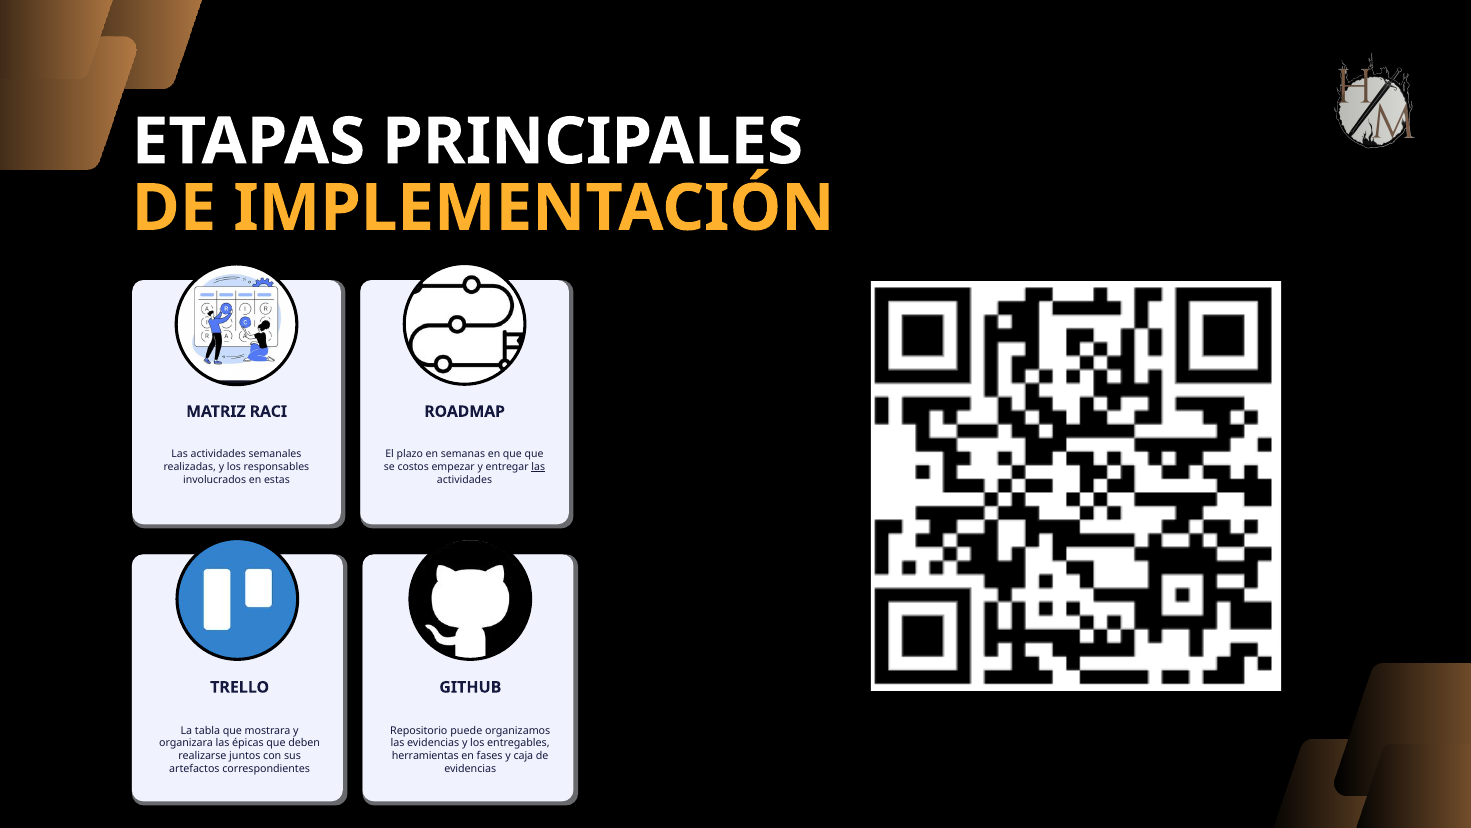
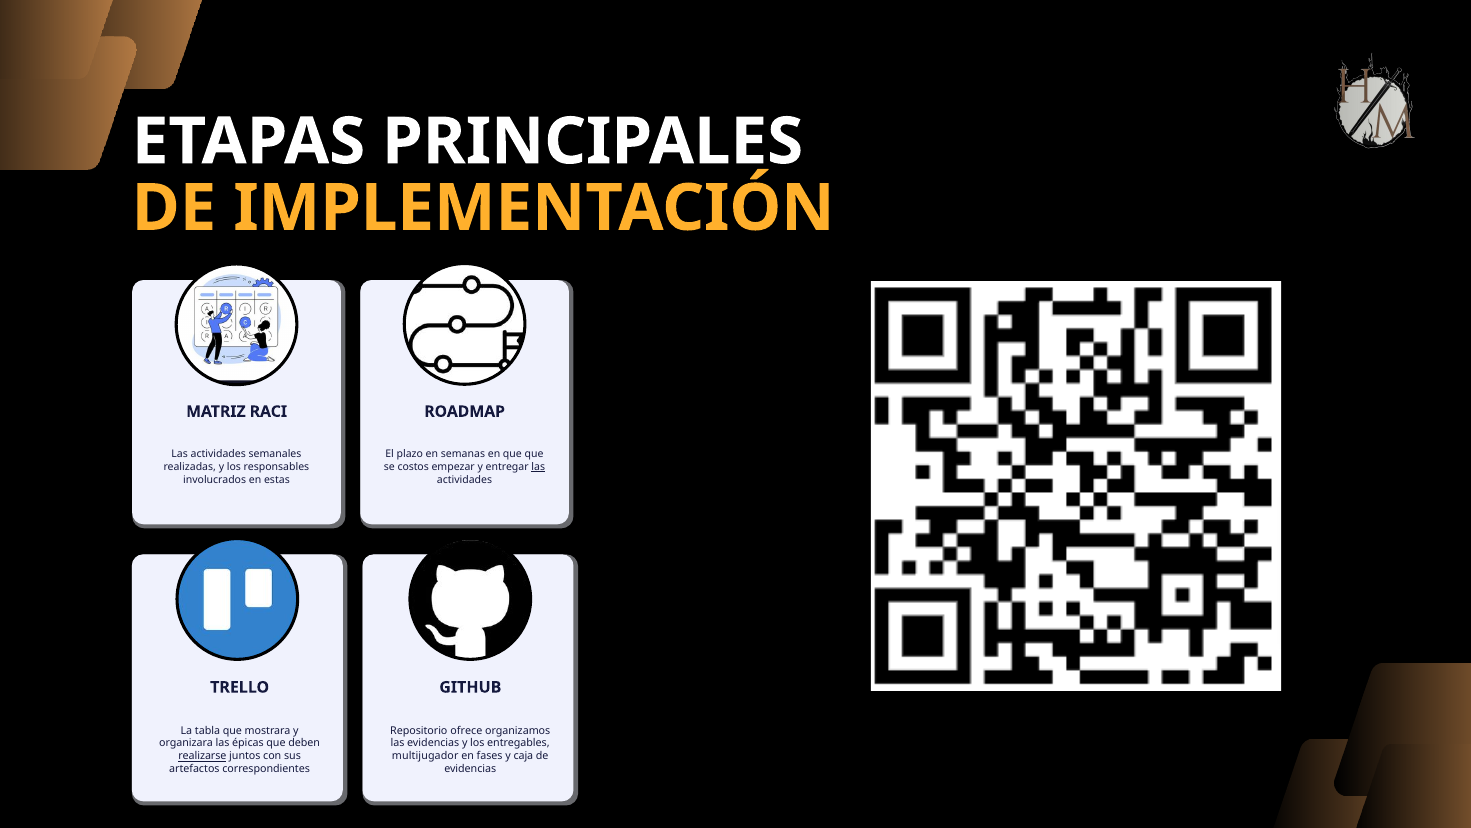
puede: puede -> ofrece (466, 730)
realizarse underline: none -> present (202, 756)
herramientas: herramientas -> multijugador (425, 756)
